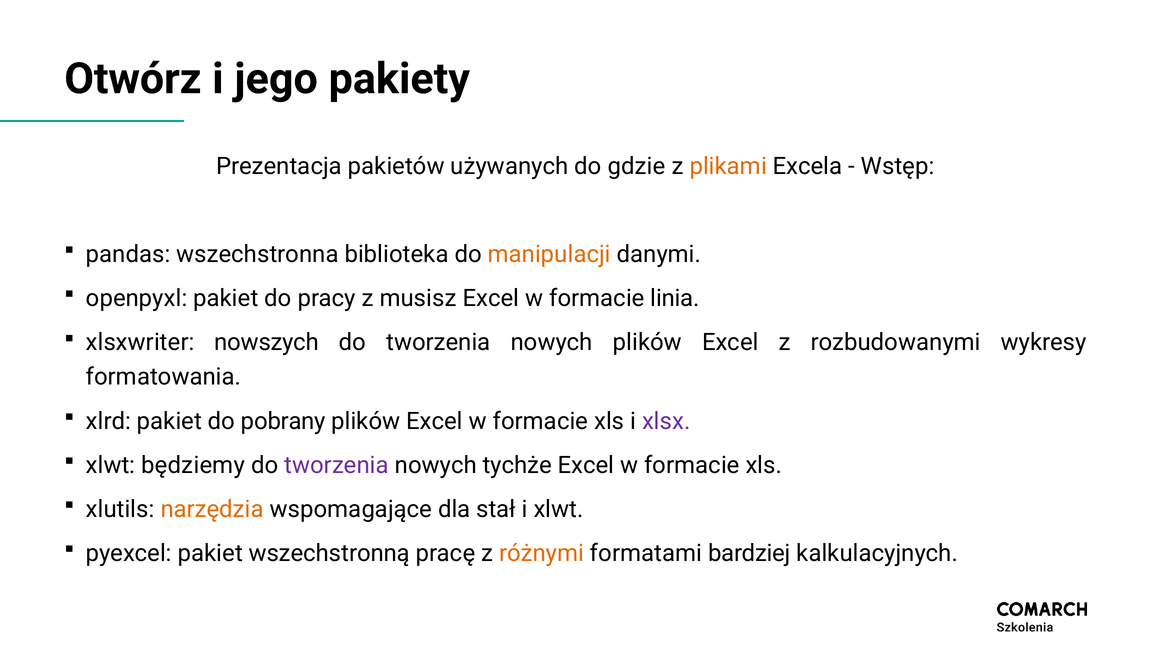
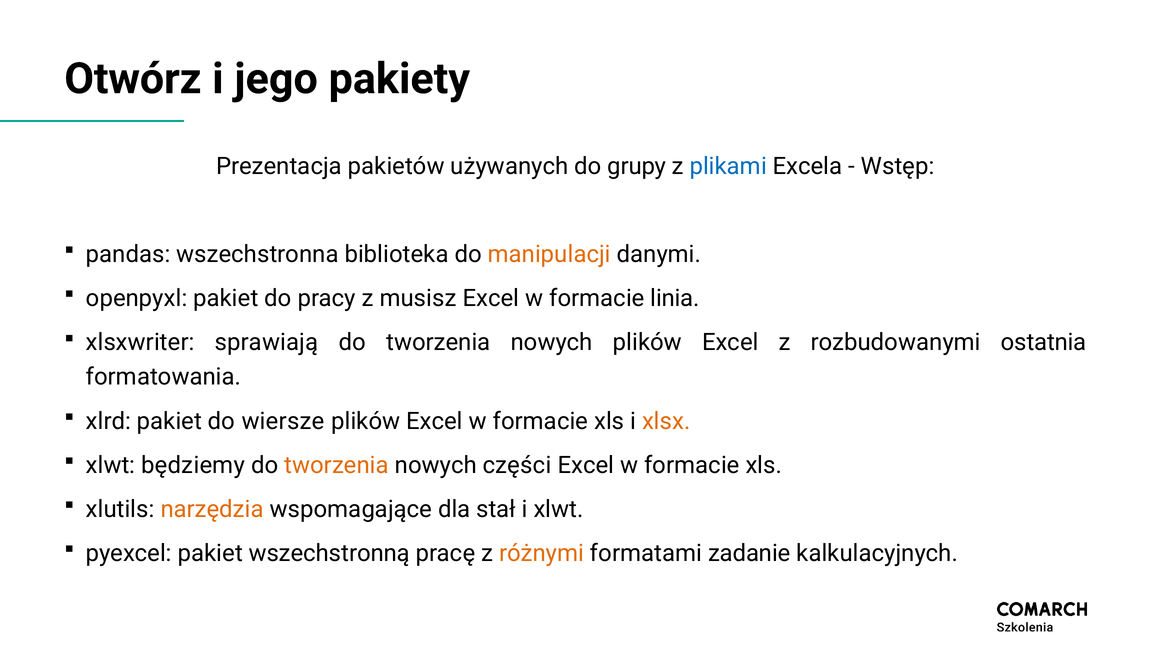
gdzie: gdzie -> grupy (637, 166)
plikami colour: orange -> blue (728, 166)
nowszych: nowszych -> sprawiają (266, 343)
wykresy: wykresy -> ostatnia (1044, 343)
pobrany: pobrany -> wiersze (283, 421)
xlsx colour: purple -> orange (666, 421)
tworzenia colour: purple -> orange (337, 466)
tychże: tychże -> części (517, 466)
bardziej: bardziej -> zadanie (749, 554)
